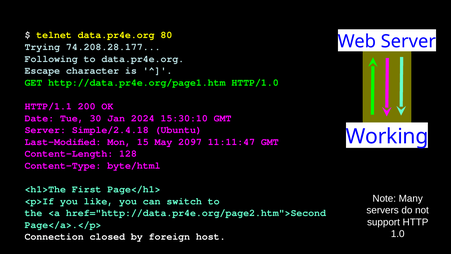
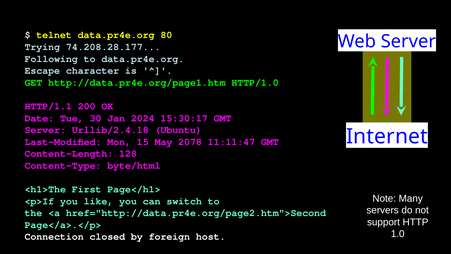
15:30:10: 15:30:10 -> 15:30:17 (184, 118)
Simple/2.4.18: Simple/2.4.18 -> Urllib/2.4.18 (110, 130)
Working: Working -> Internet (387, 137)
2097: 2097 -> 2078 (190, 142)
